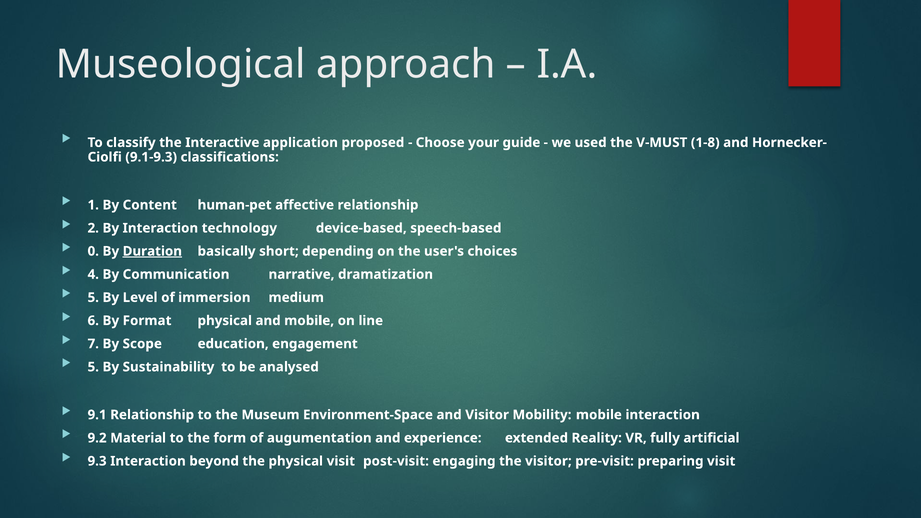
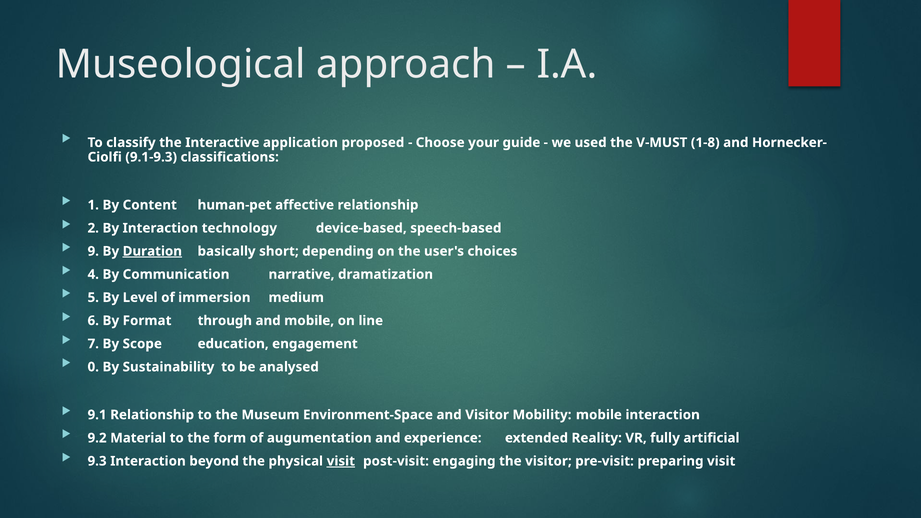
0: 0 -> 9 (93, 251)
Format physical: physical -> through (225, 321)
5: 5 -> 0 (93, 367)
visit underline: none -> present (341, 461)
